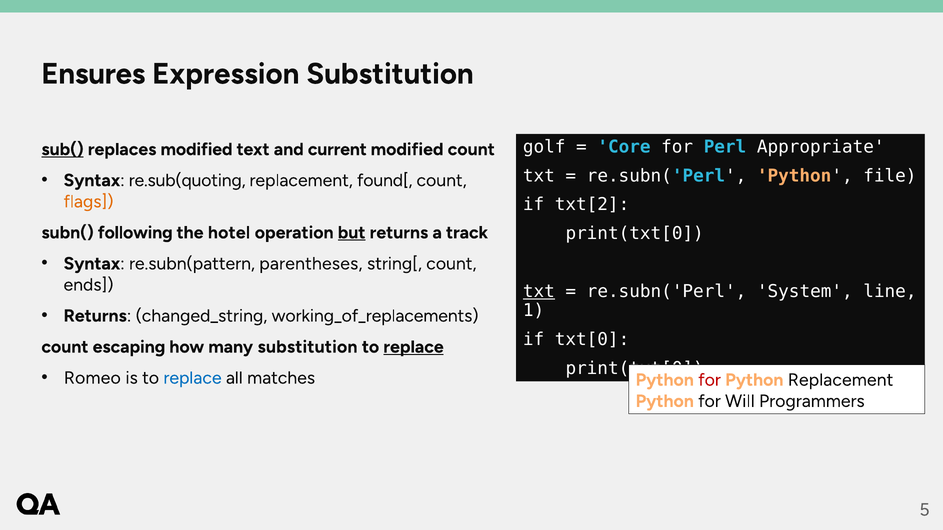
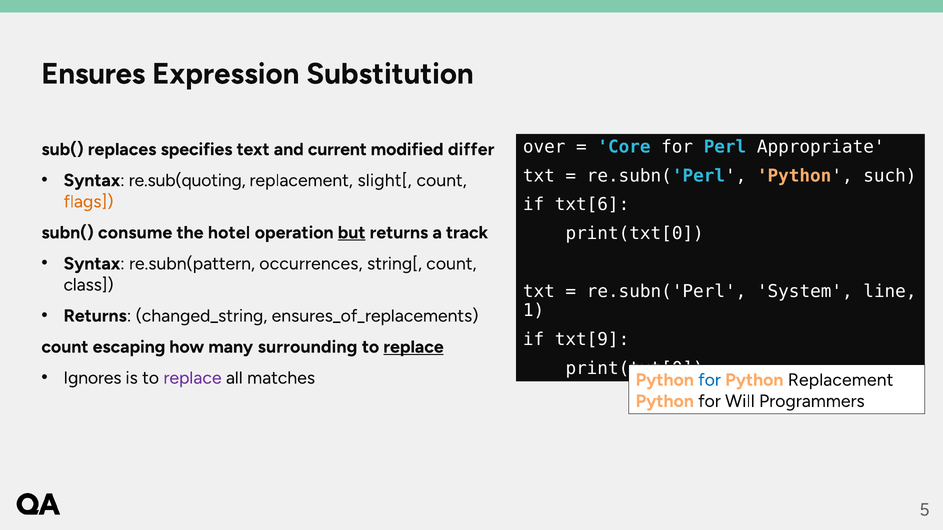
golf: golf -> over (544, 147)
sub( underline: present -> none (63, 149)
replaces modified: modified -> specifies (197, 149)
modified count: count -> differ (471, 149)
file: file -> such (890, 176)
found[: found[ -> slight[ (385, 180)
txt[2: txt[2 -> txt[6 (592, 205)
following: following -> consume (135, 233)
parentheses: parentheses -> occurrences (311, 264)
ends: ends -> class (89, 285)
txt underline: present -> none (539, 292)
working_of_replacements: working_of_replacements -> ensures_of_replacements (375, 316)
txt[0: txt[0 -> txt[9 (592, 340)
many substitution: substitution -> surrounding (307, 347)
Romeo: Romeo -> Ignores (92, 378)
replace colour: blue -> purple (192, 378)
for colour: red -> blue (710, 380)
